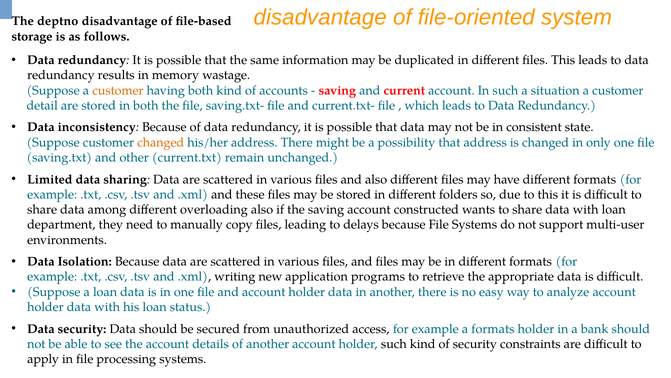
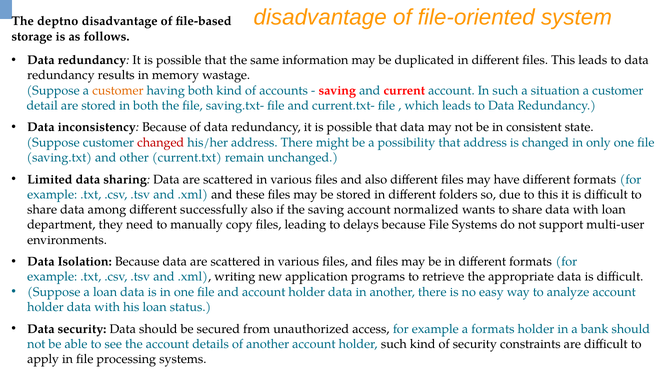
changed colour: orange -> red (161, 142)
overloading: overloading -> successfully (214, 209)
constructed: constructed -> normalized (426, 209)
